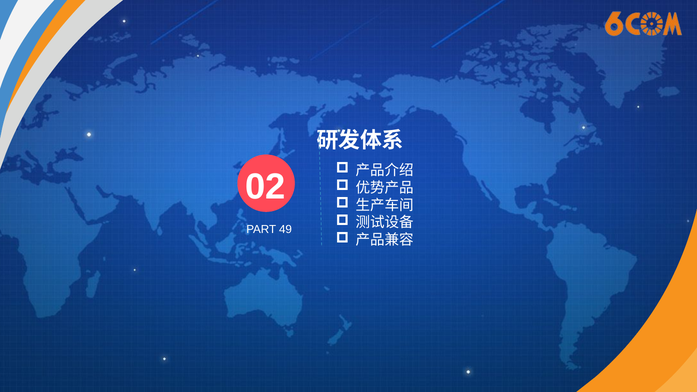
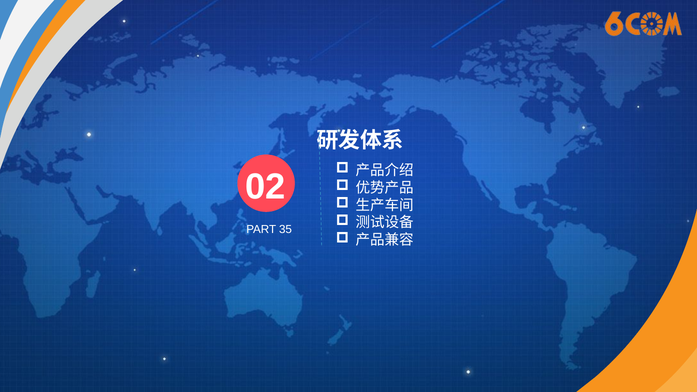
49: 49 -> 35 (285, 230)
